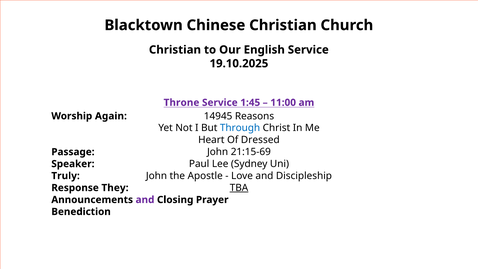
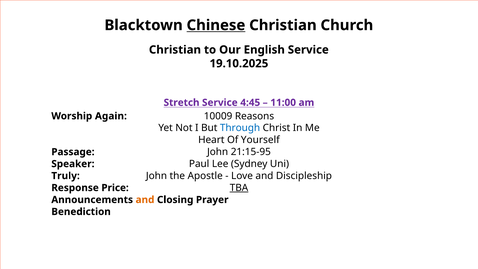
Chinese underline: none -> present (216, 25)
Throne: Throne -> Stretch (182, 103)
1:45: 1:45 -> 4:45 (250, 103)
14945: 14945 -> 10009 (218, 116)
Dressed: Dressed -> Yourself (260, 140)
21:15-69: 21:15-69 -> 21:15-95 (251, 152)
They: They -> Price (115, 188)
and colour: purple -> orange (145, 200)
